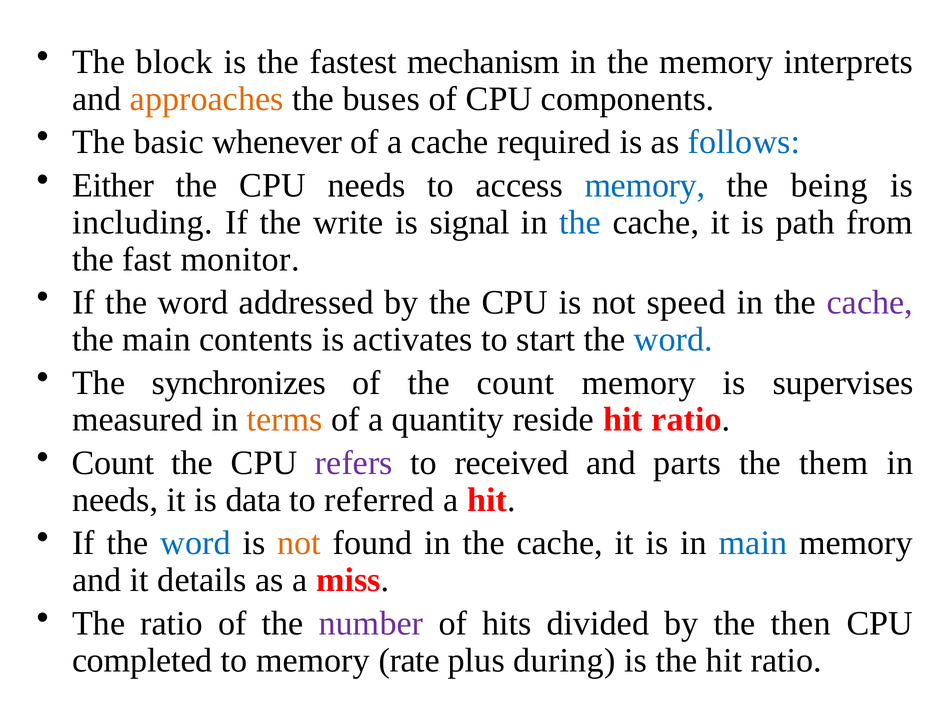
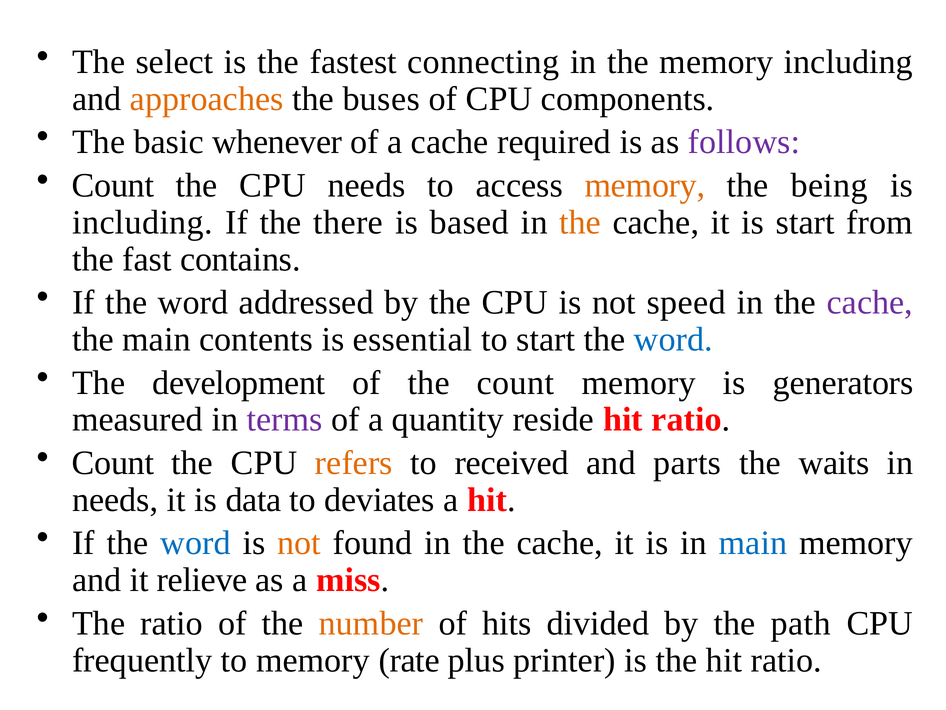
block: block -> select (175, 62)
mechanism: mechanism -> connecting (483, 62)
memory interprets: interprets -> including (848, 62)
follows colour: blue -> purple (744, 142)
Either: Either -> Count (113, 185)
memory colour: blue -> orange (645, 185)
write: write -> there (348, 222)
signal: signal -> based (469, 222)
the colour: blue -> orange (580, 222)
is path: path -> start (805, 222)
monitor: monitor -> contains (240, 259)
activates: activates -> essential (413, 339)
synchronizes: synchronizes -> development (239, 382)
supervises: supervises -> generators (843, 382)
terms colour: orange -> purple (285, 419)
refers colour: purple -> orange (354, 463)
them: them -> waits (834, 463)
referred: referred -> deviates (380, 499)
details: details -> relieve (202, 580)
number colour: purple -> orange (371, 623)
then: then -> path (801, 623)
completed: completed -> frequently (142, 660)
during: during -> printer (565, 660)
